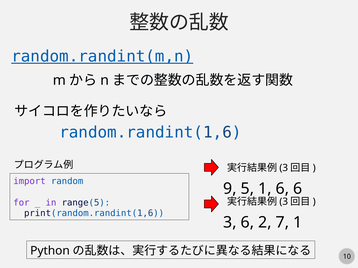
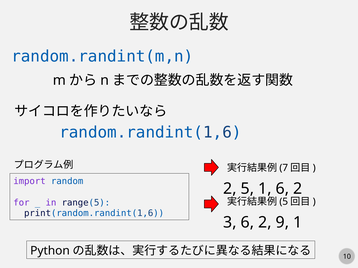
random.randint(m,n underline: present -> none (102, 56)
3: 3 -> 7 (284, 168)
9: 9 -> 2 (230, 189)
1 6 6: 6 -> 2 (298, 189)
3: 3 -> 5 (284, 202)
7: 7 -> 9 (282, 223)
